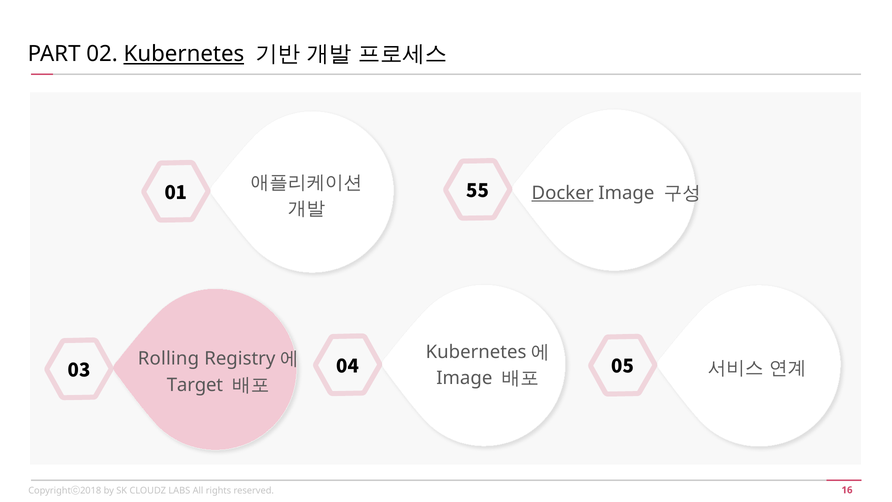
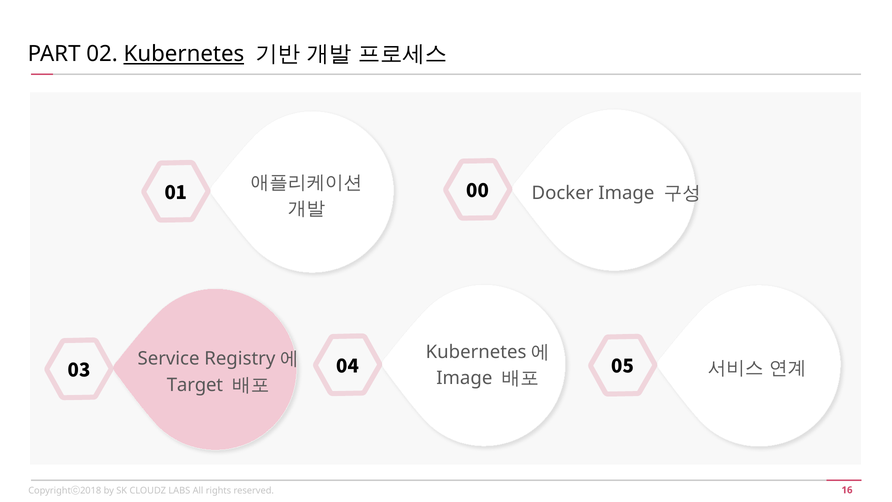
55: 55 -> 00 (478, 191)
Docker underline: present -> none (563, 193)
Rolling: Rolling -> Service (169, 359)
